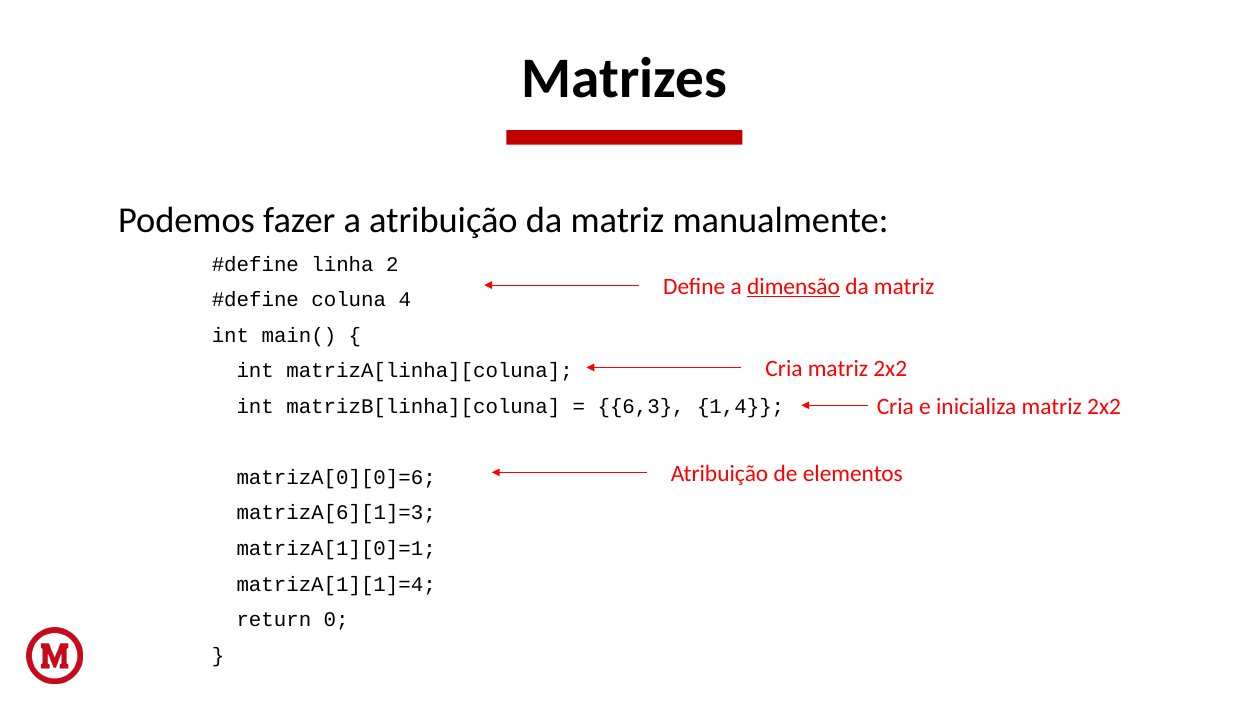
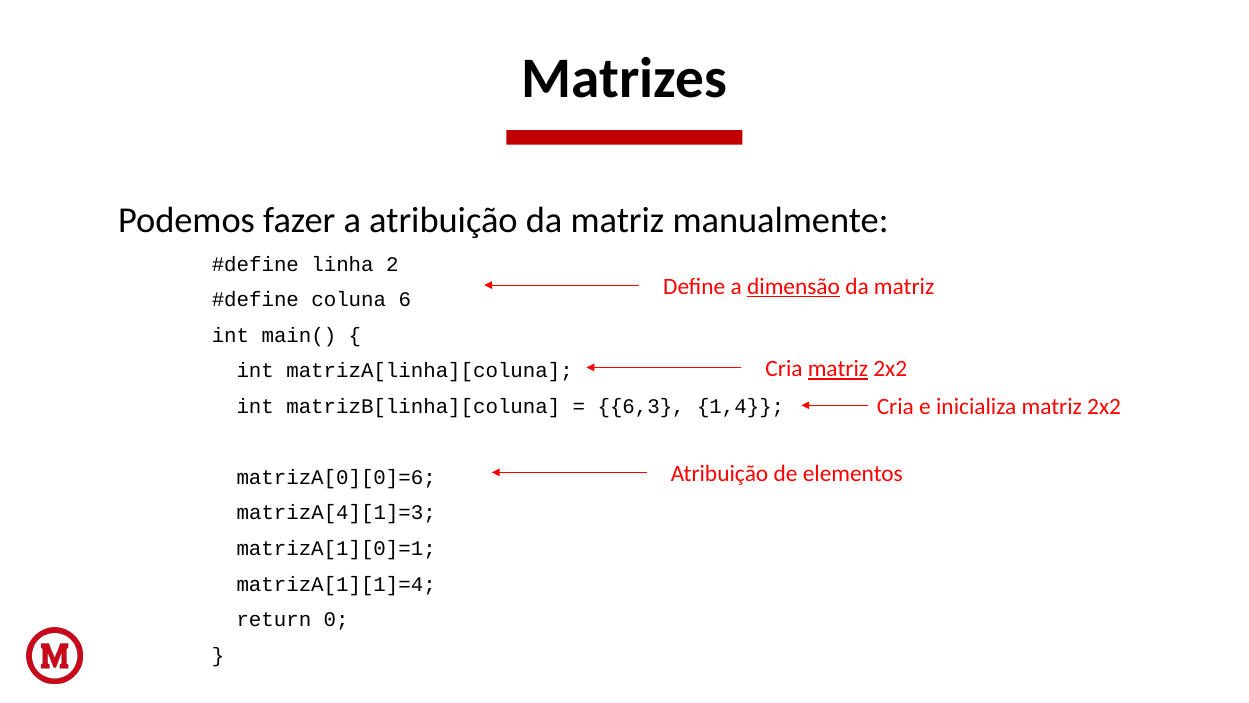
4: 4 -> 6 (405, 300)
matriz underline: none -> present (838, 369)
matrizA[6][1]=3: matrizA[6][1]=3 -> matrizA[4][1]=3 (336, 513)
